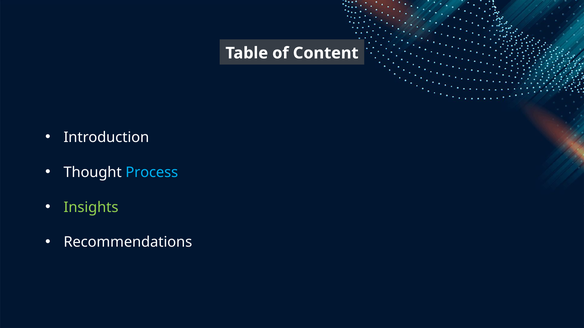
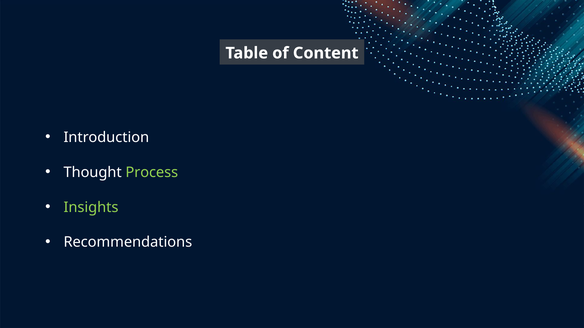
Process colour: light blue -> light green (152, 172)
